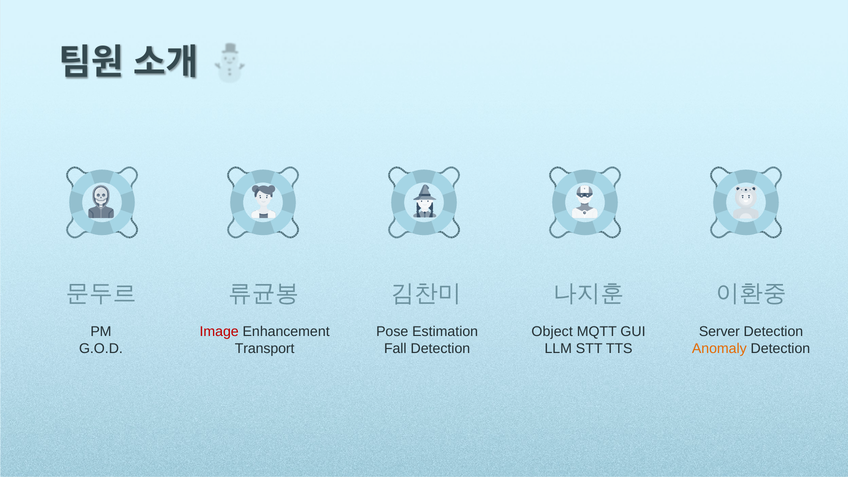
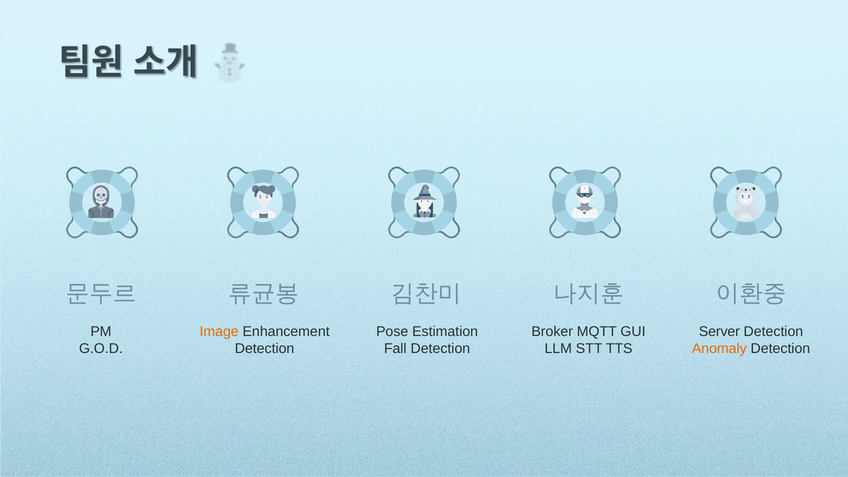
Image colour: red -> orange (219, 332)
Object: Object -> Broker (552, 332)
Transport: Transport -> Detection (265, 348)
